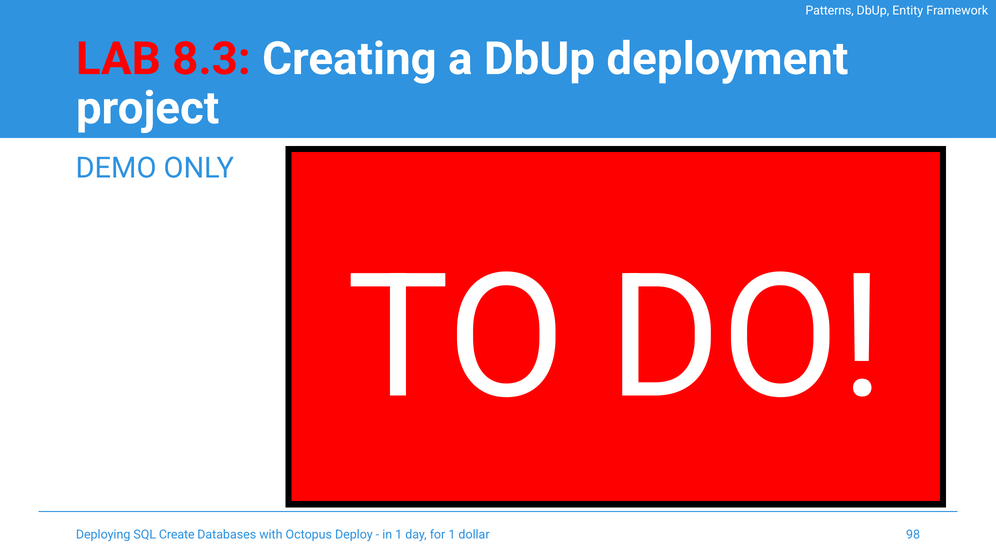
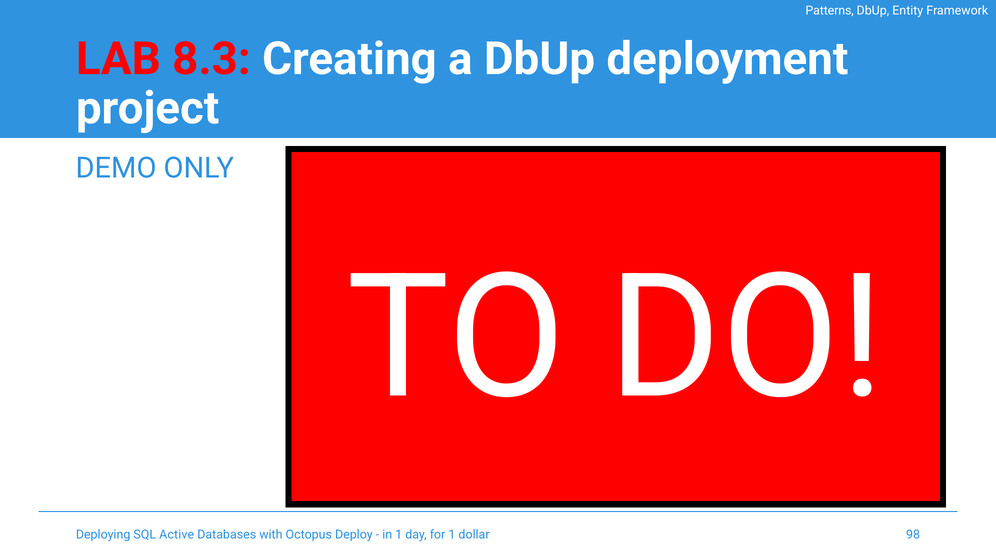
Create: Create -> Active (177, 535)
